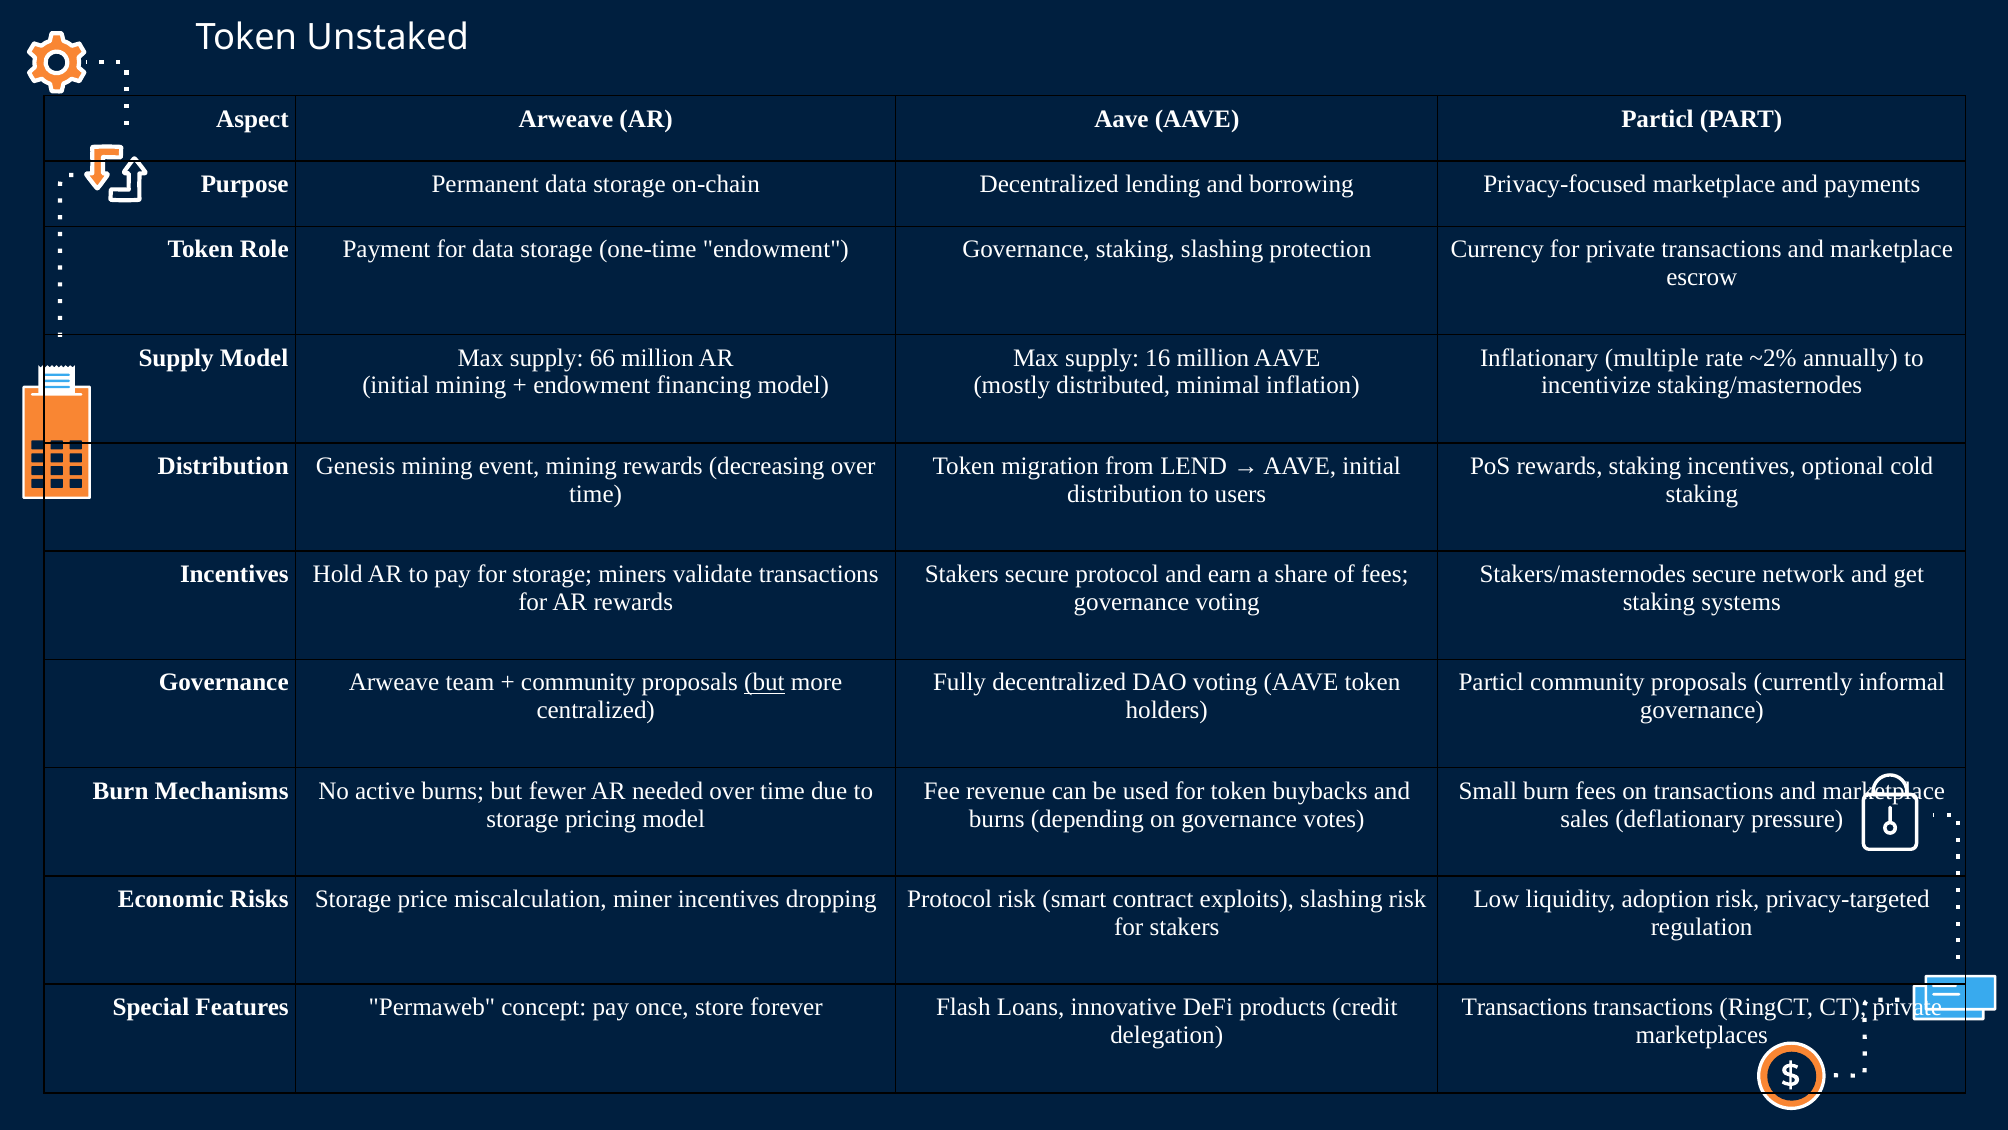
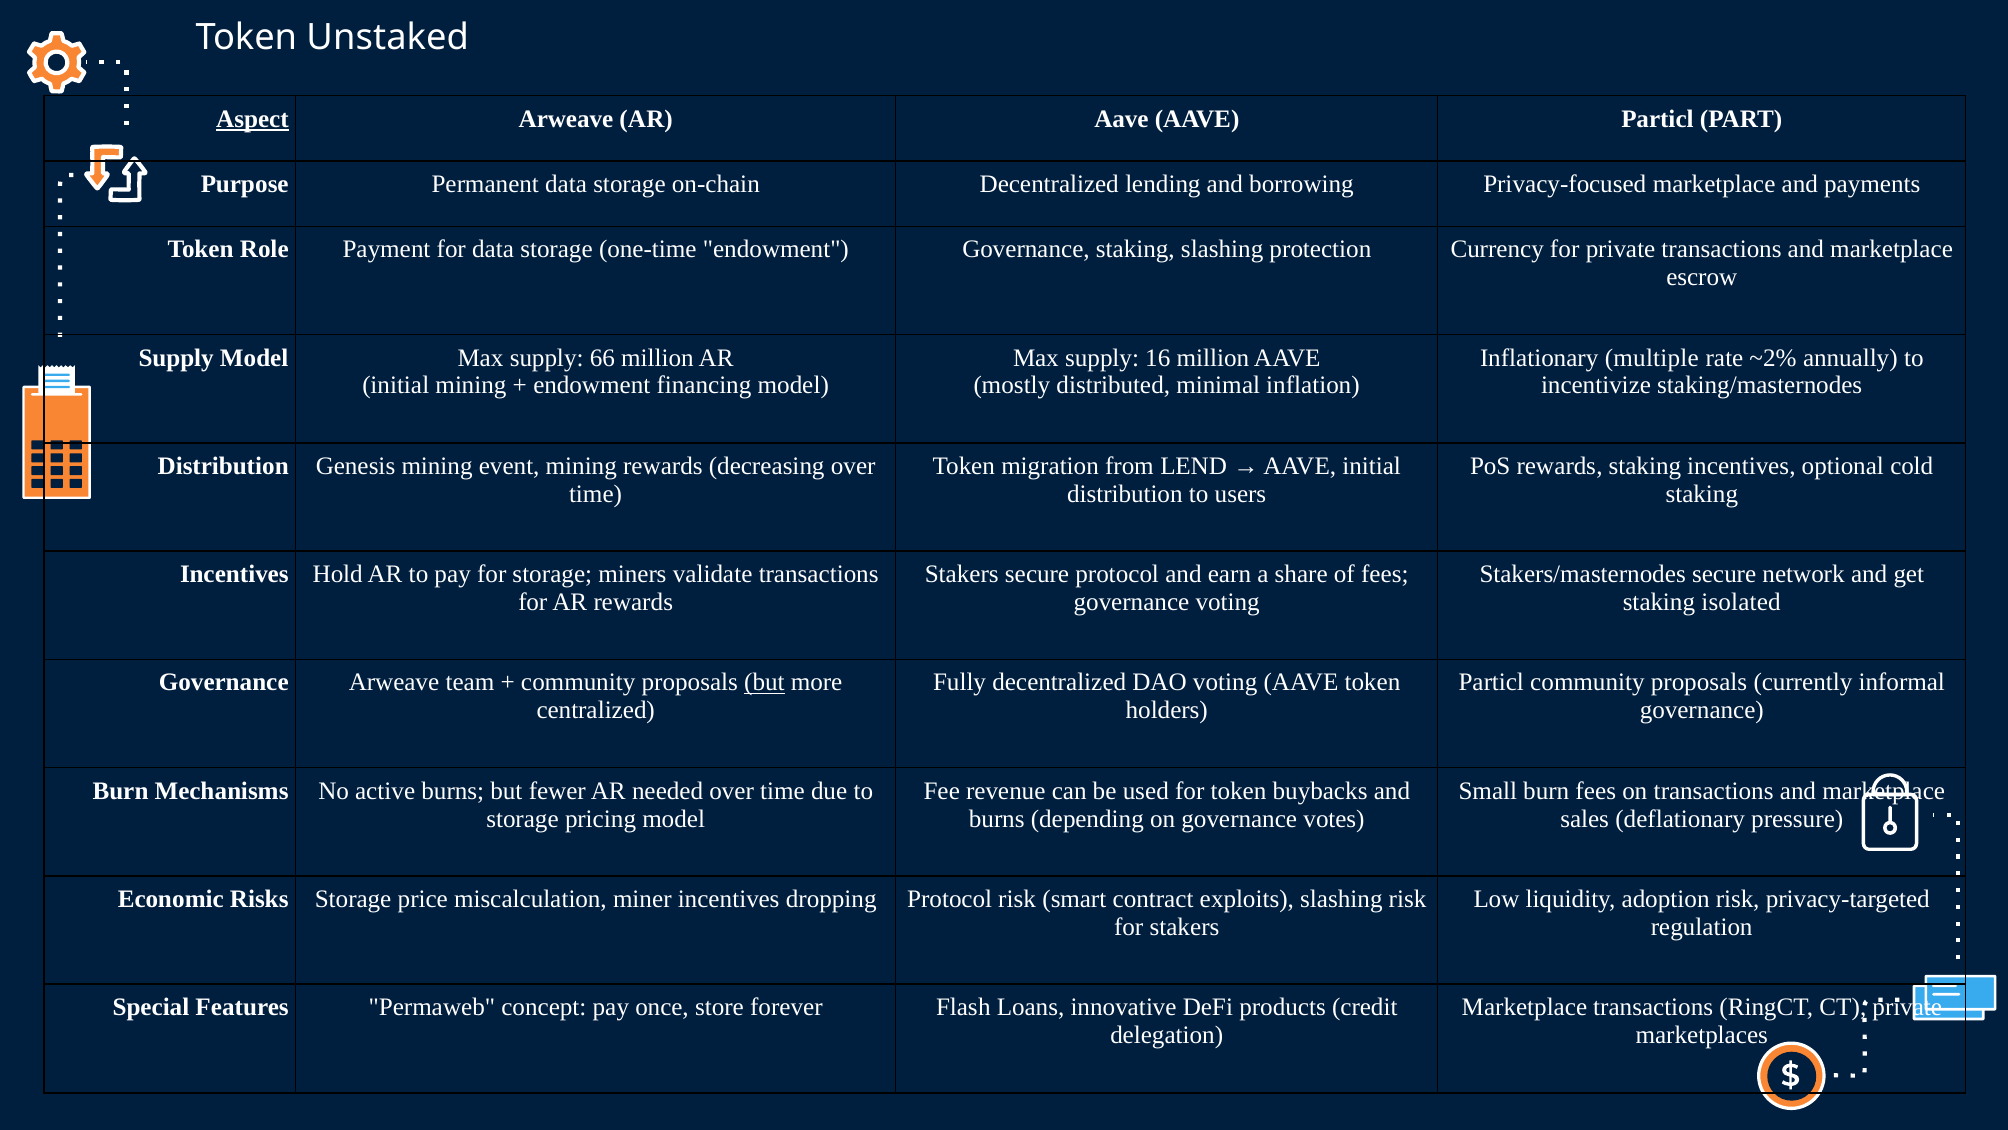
Aspect underline: none -> present (252, 119)
systems: systems -> isolated (1741, 602)
Transactions: Transactions -> Marketplace (1524, 1007)
